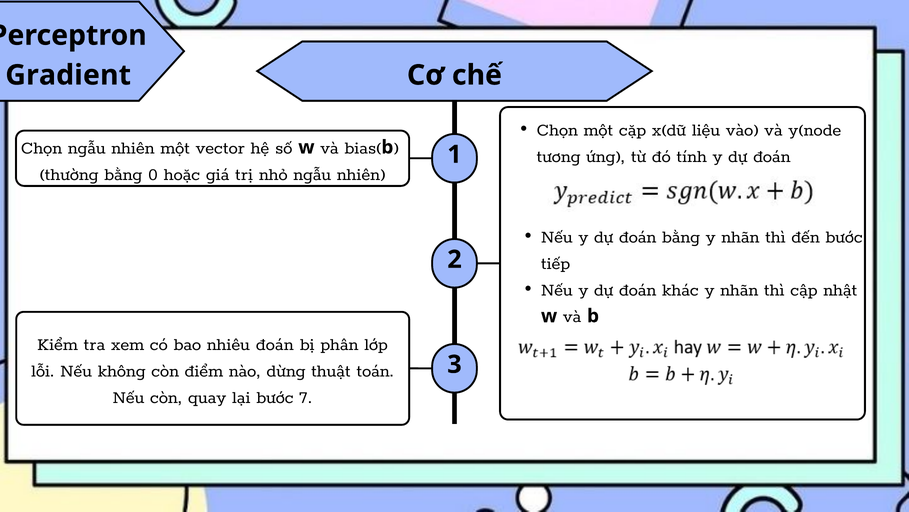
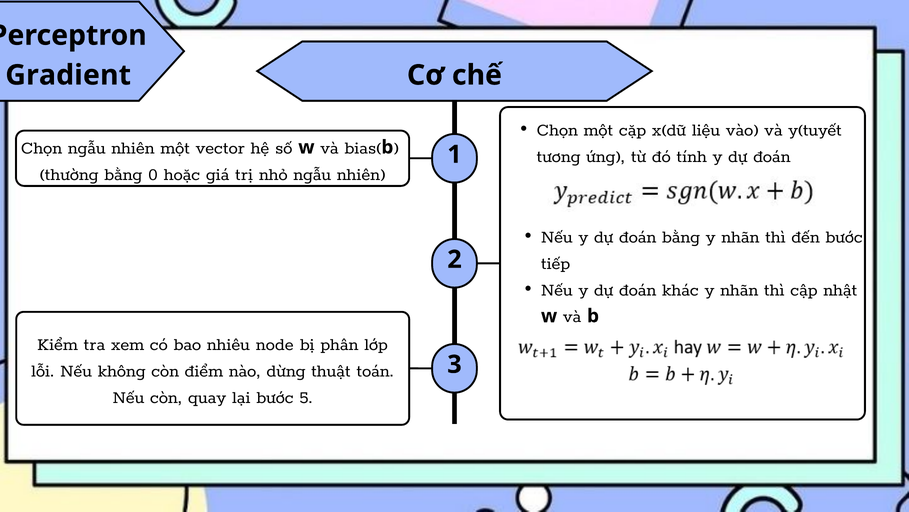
y(node: y(node -> y(tuyết (815, 129)
nhiêu đoán: đoán -> node (275, 344)
7: 7 -> 5 (306, 397)
